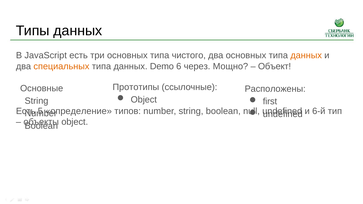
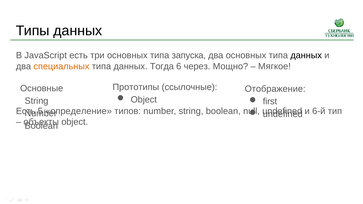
чистого: чистого -> запуска (189, 55)
данных colour: orange -> black (306, 55)
Demo: Demo -> Тогда (162, 66)
Объект: Объект -> Мягкое (274, 66)
Расположены: Расположены -> Отображение (275, 89)
